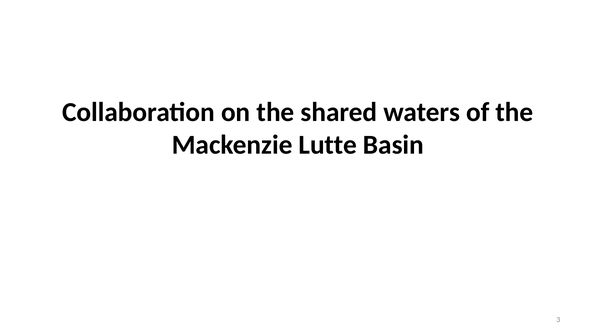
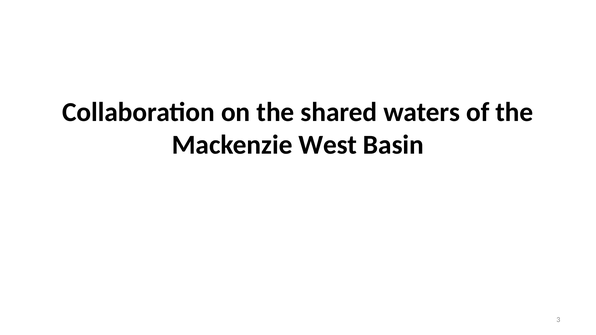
Lutte: Lutte -> West (328, 145)
